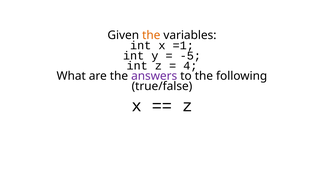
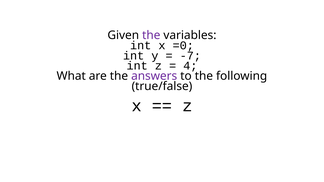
the colour: orange -> purple (151, 35)
=1: =1 -> =0 (183, 46)
-5: -5 -> -7 (190, 56)
